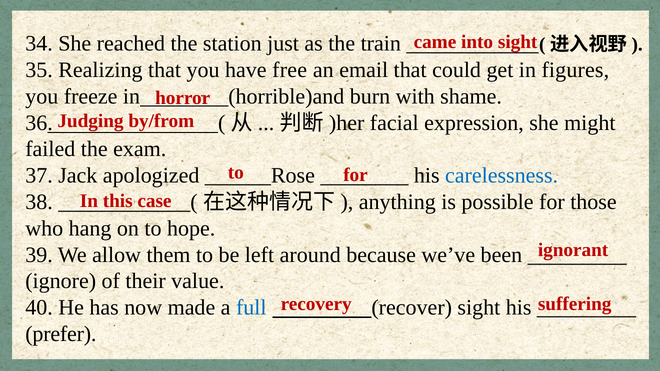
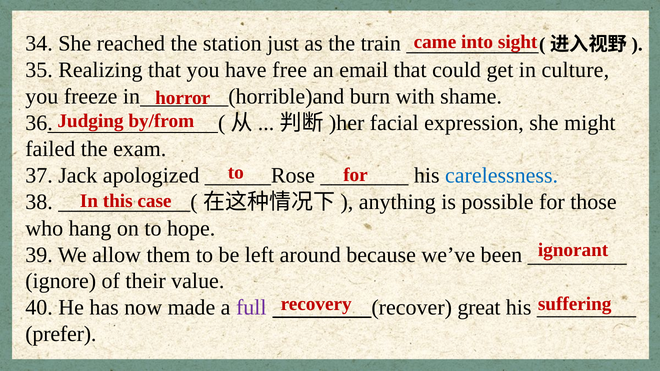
figures: figures -> culture (575, 70)
full colour: blue -> purple (251, 308)
recover sight: sight -> great (479, 308)
